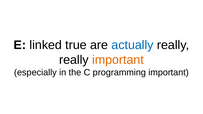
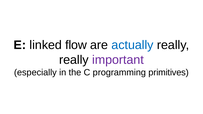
true: true -> flow (76, 45)
important colour: orange -> purple (118, 60)
programming important: important -> primitives (169, 73)
